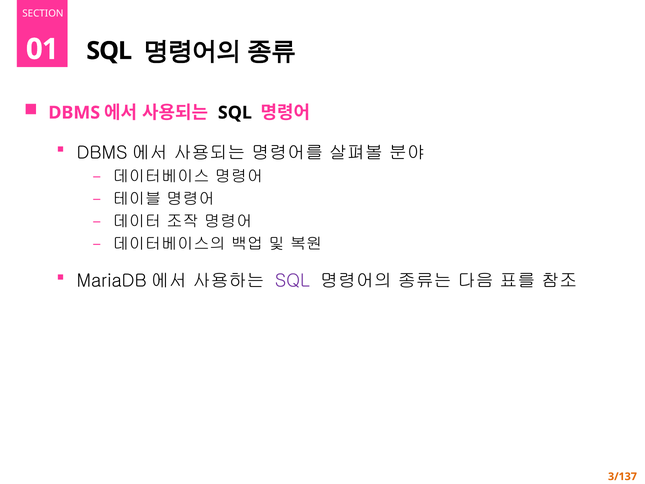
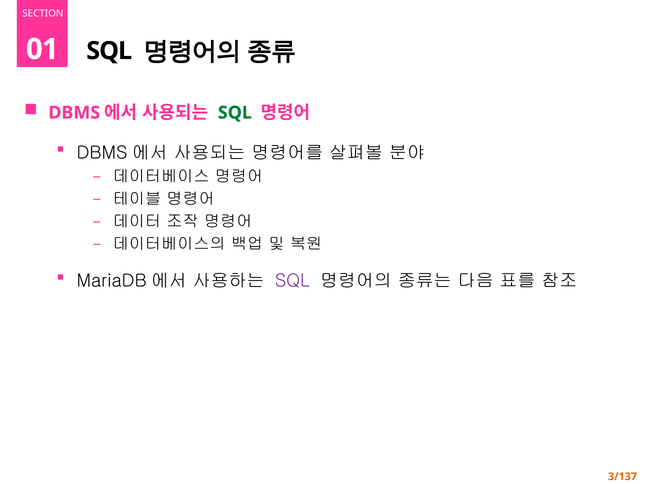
SQL colour: black -> green (235, 113)
